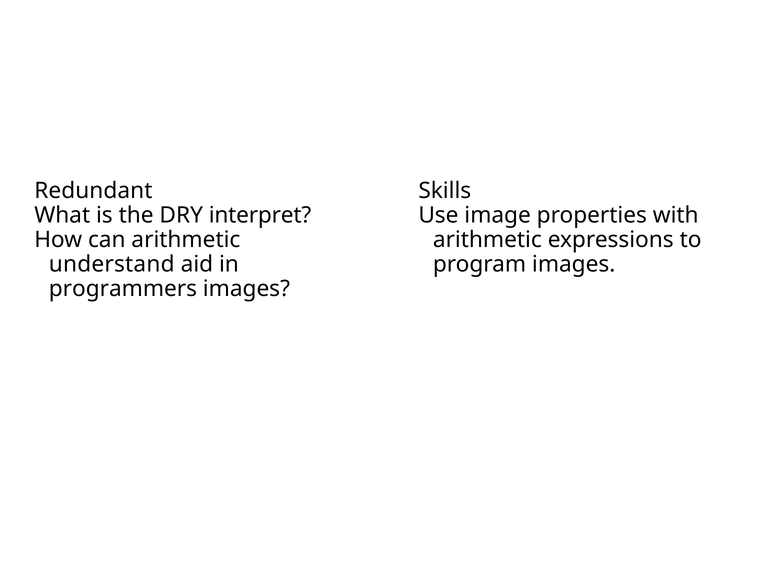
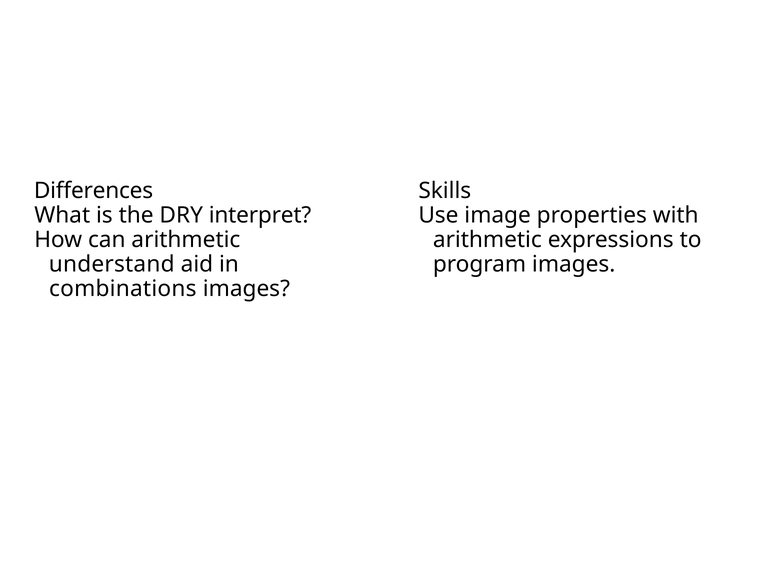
Redundant: Redundant -> Differences (94, 191)
programmers: programmers -> combinations (123, 289)
